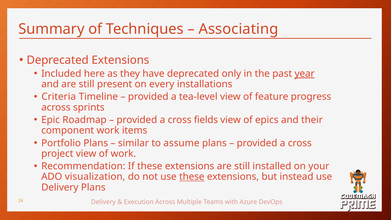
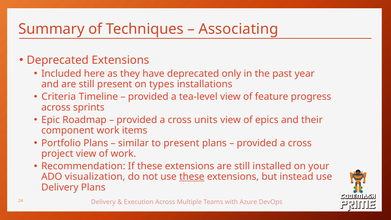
year underline: present -> none (305, 74)
every: every -> types (162, 84)
fields: fields -> units (206, 120)
to assume: assume -> present (181, 143)
